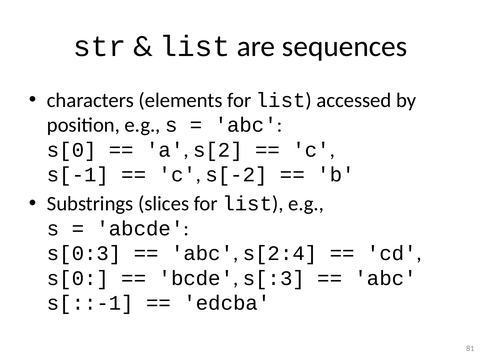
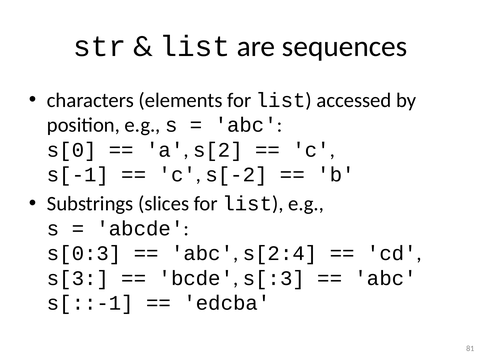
s[0: s[0 -> s[3 (78, 279)
